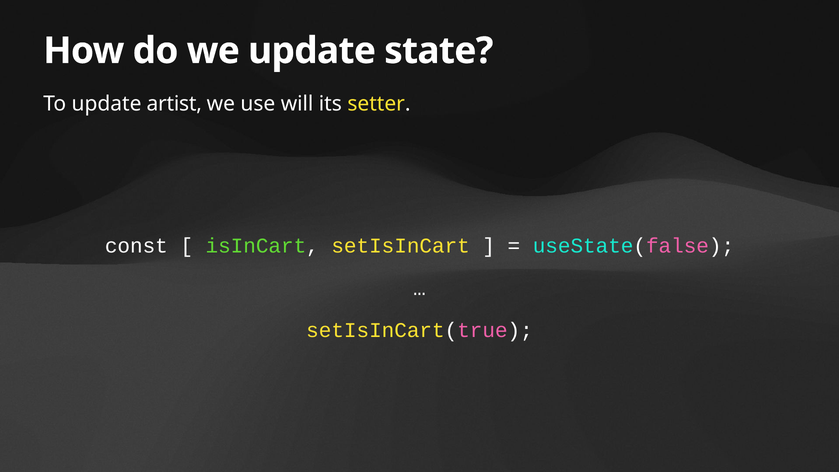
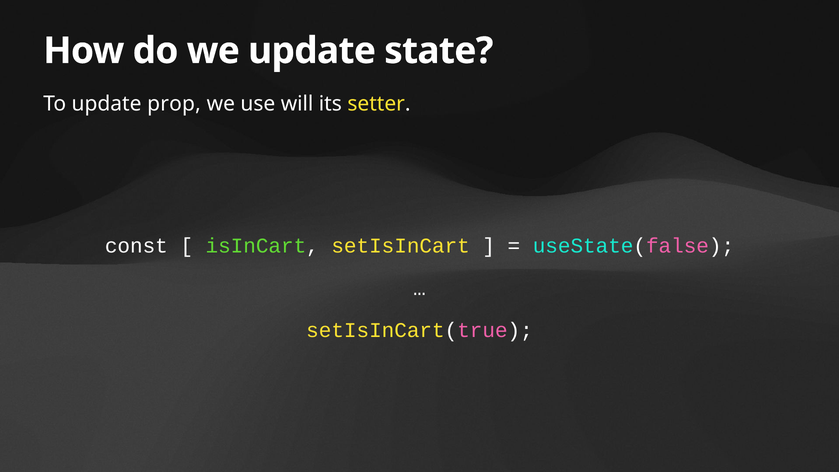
artist: artist -> prop (174, 104)
